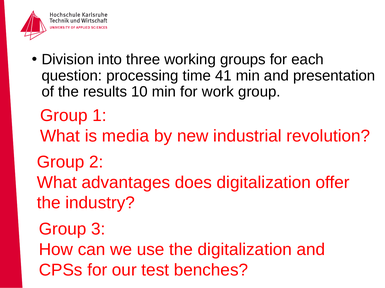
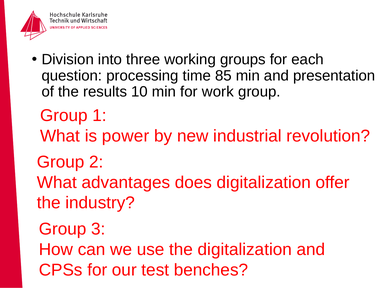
41: 41 -> 85 (223, 76)
media: media -> power (126, 136)
